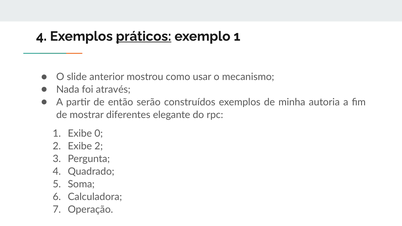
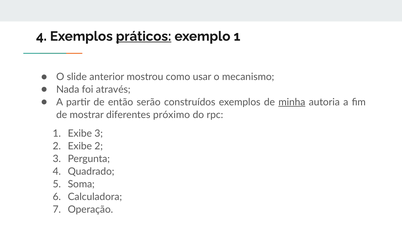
minha underline: none -> present (292, 102)
elegante: elegante -> próximo (172, 115)
Exibe 0: 0 -> 3 (99, 134)
